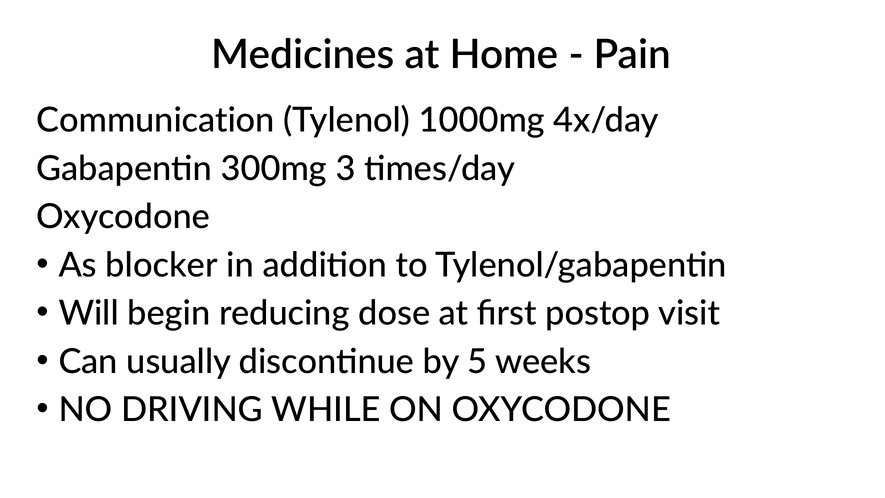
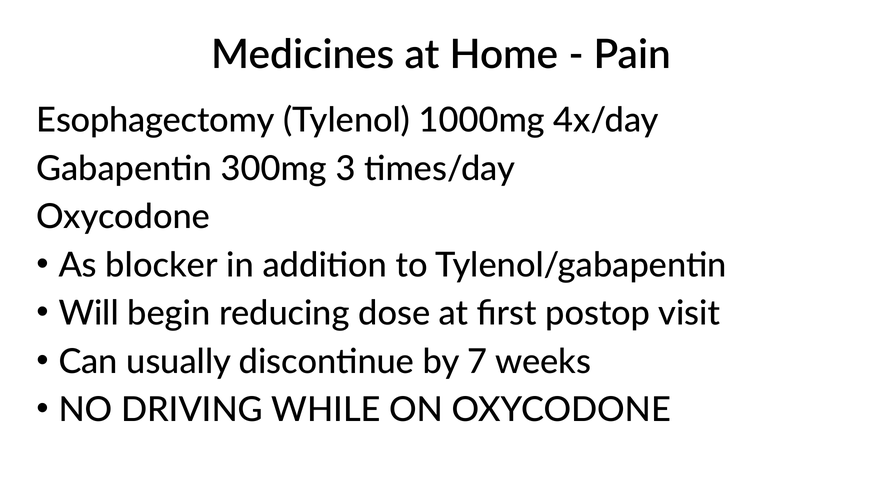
Communication: Communication -> Esophagectomy (156, 120)
5: 5 -> 7 (477, 362)
